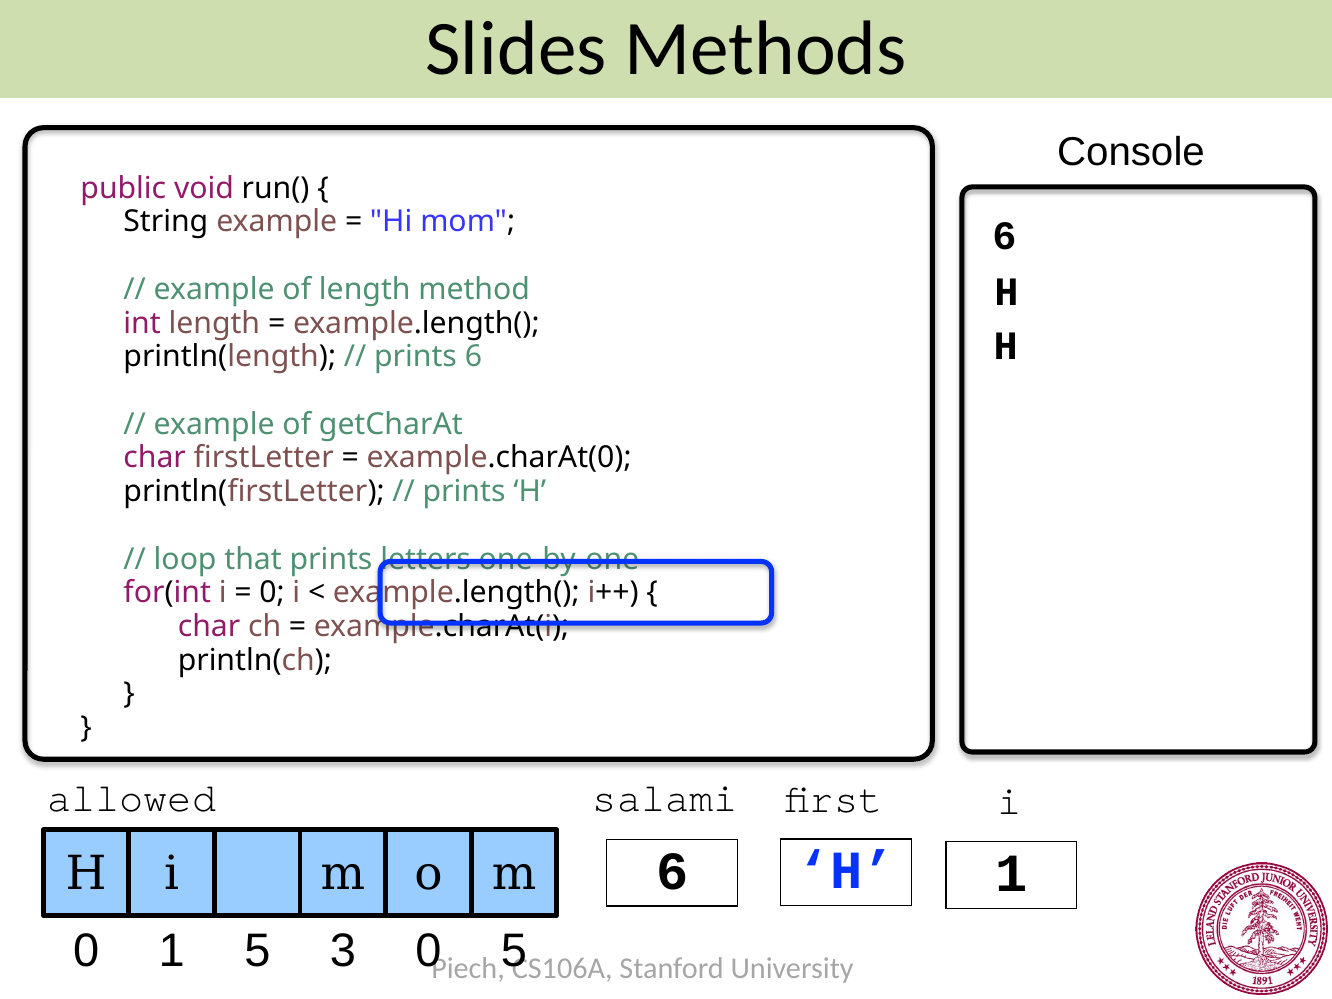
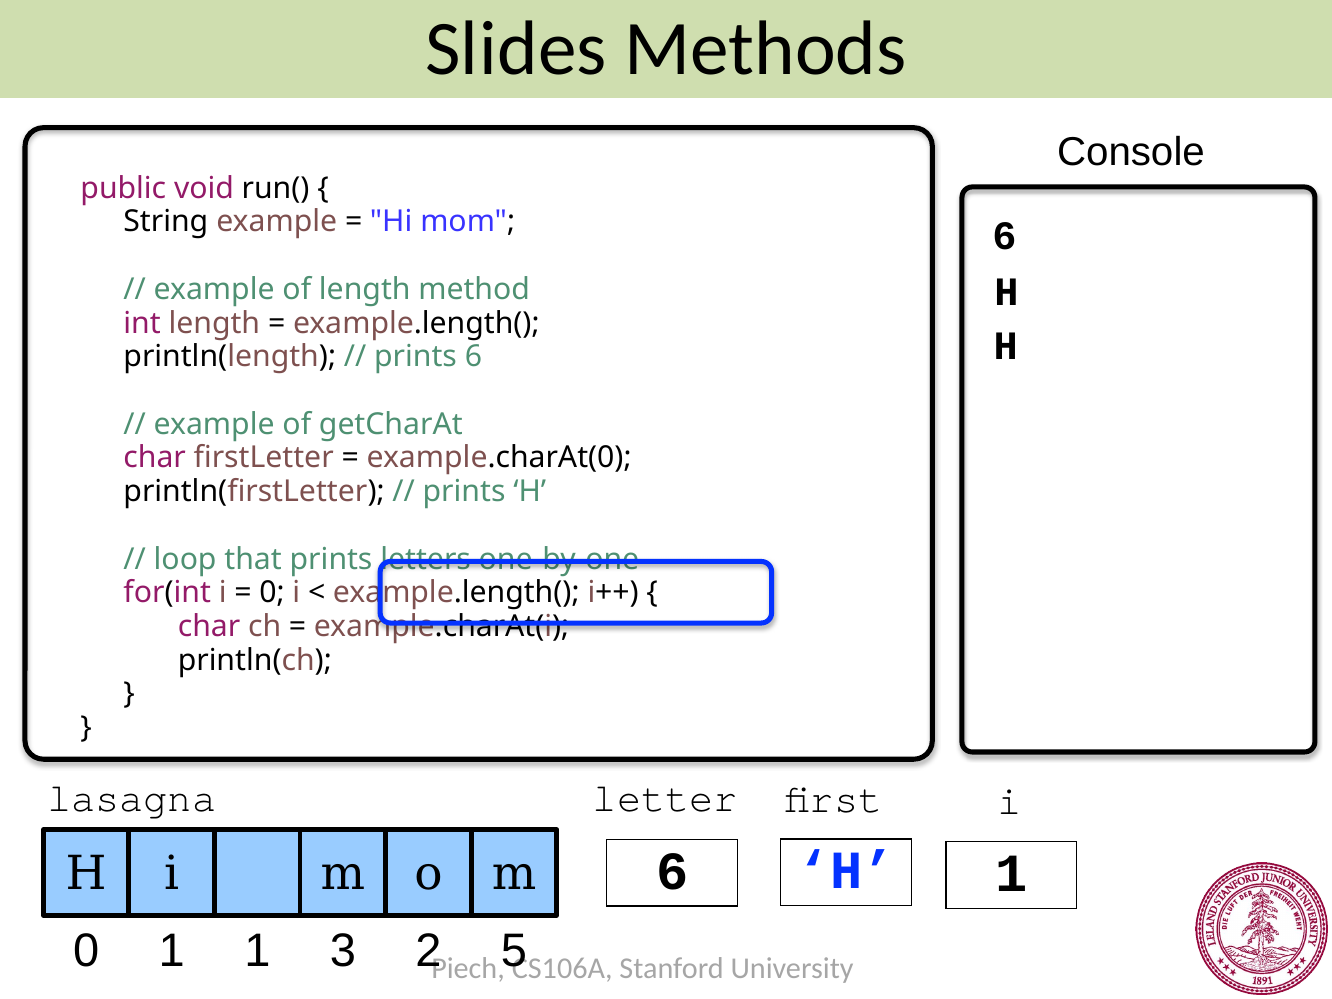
allowed: allowed -> lasagna (132, 798)
salami: salami -> letter (665, 798)
1 5: 5 -> 1 (257, 951)
3 0: 0 -> 2 (428, 951)
